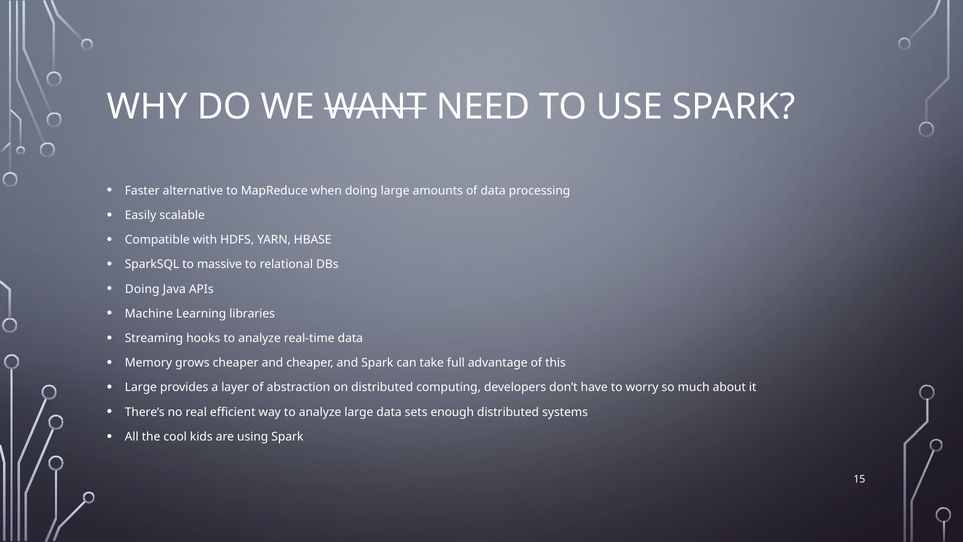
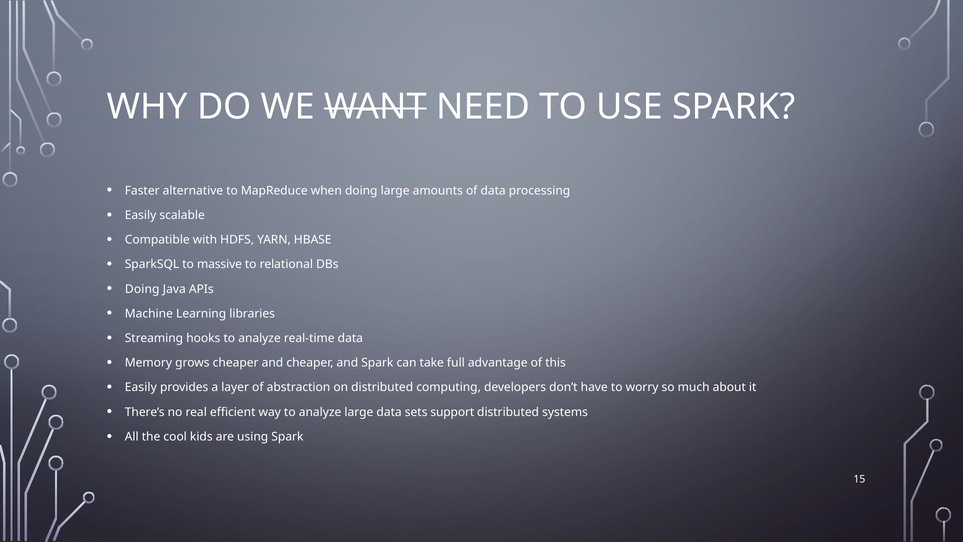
Large: Large -> Easily (141, 387)
enough: enough -> support (452, 412)
